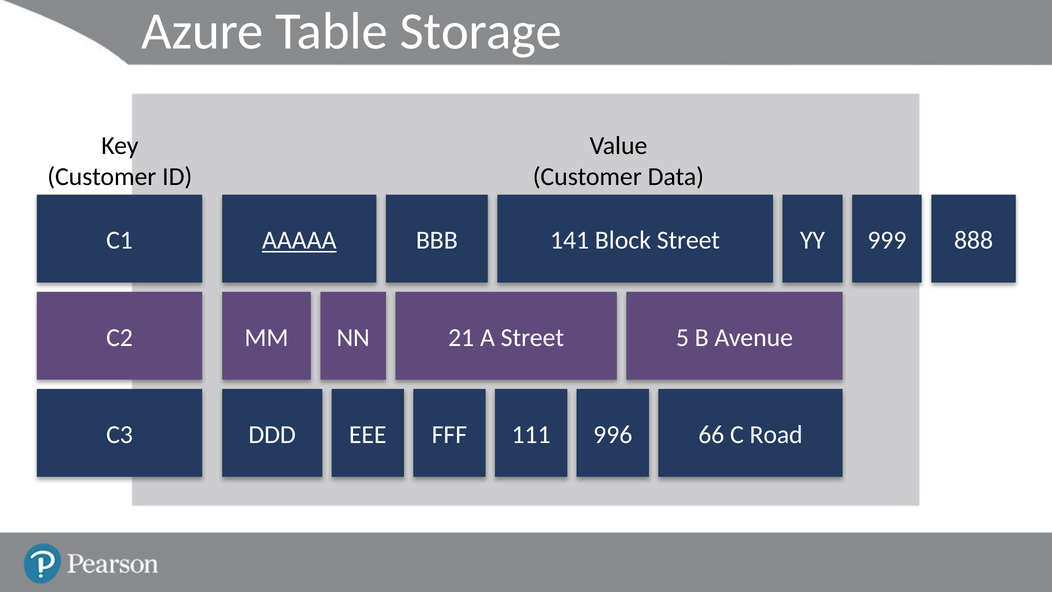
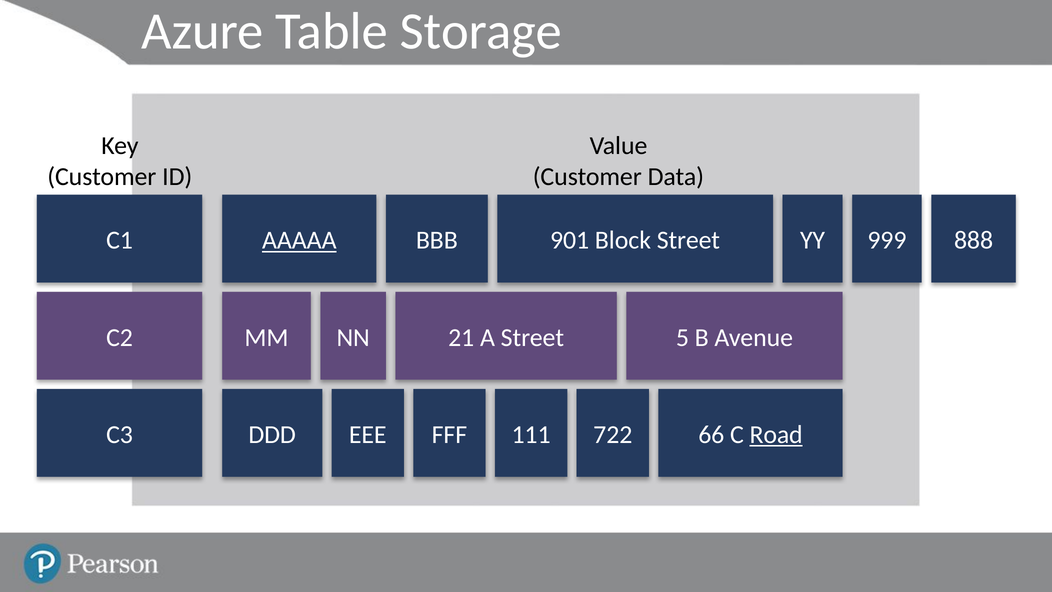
141: 141 -> 901 (570, 240)
996: 996 -> 722 (613, 434)
Road underline: none -> present (776, 434)
